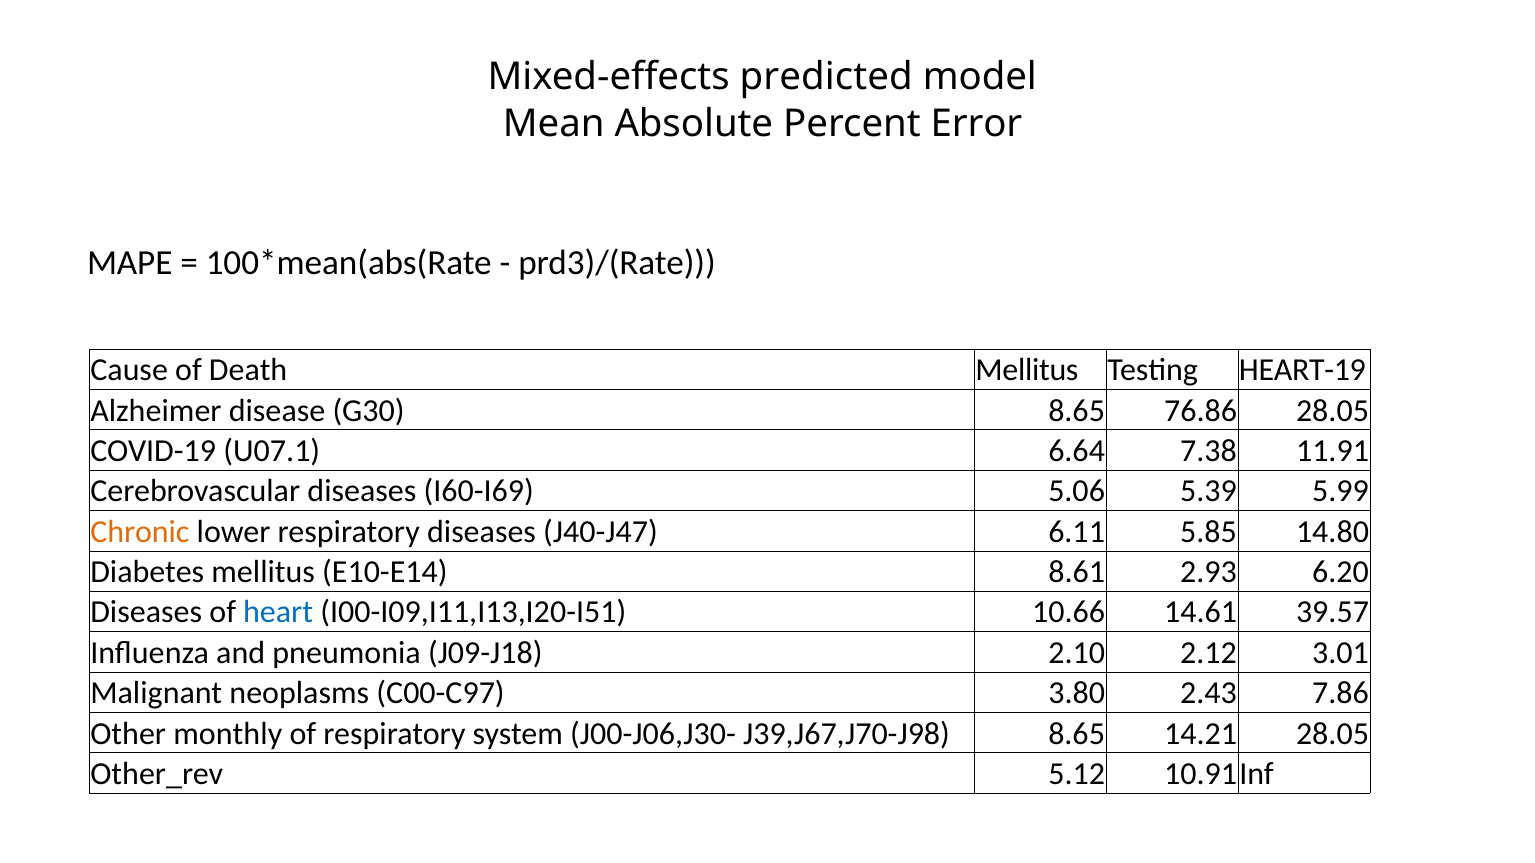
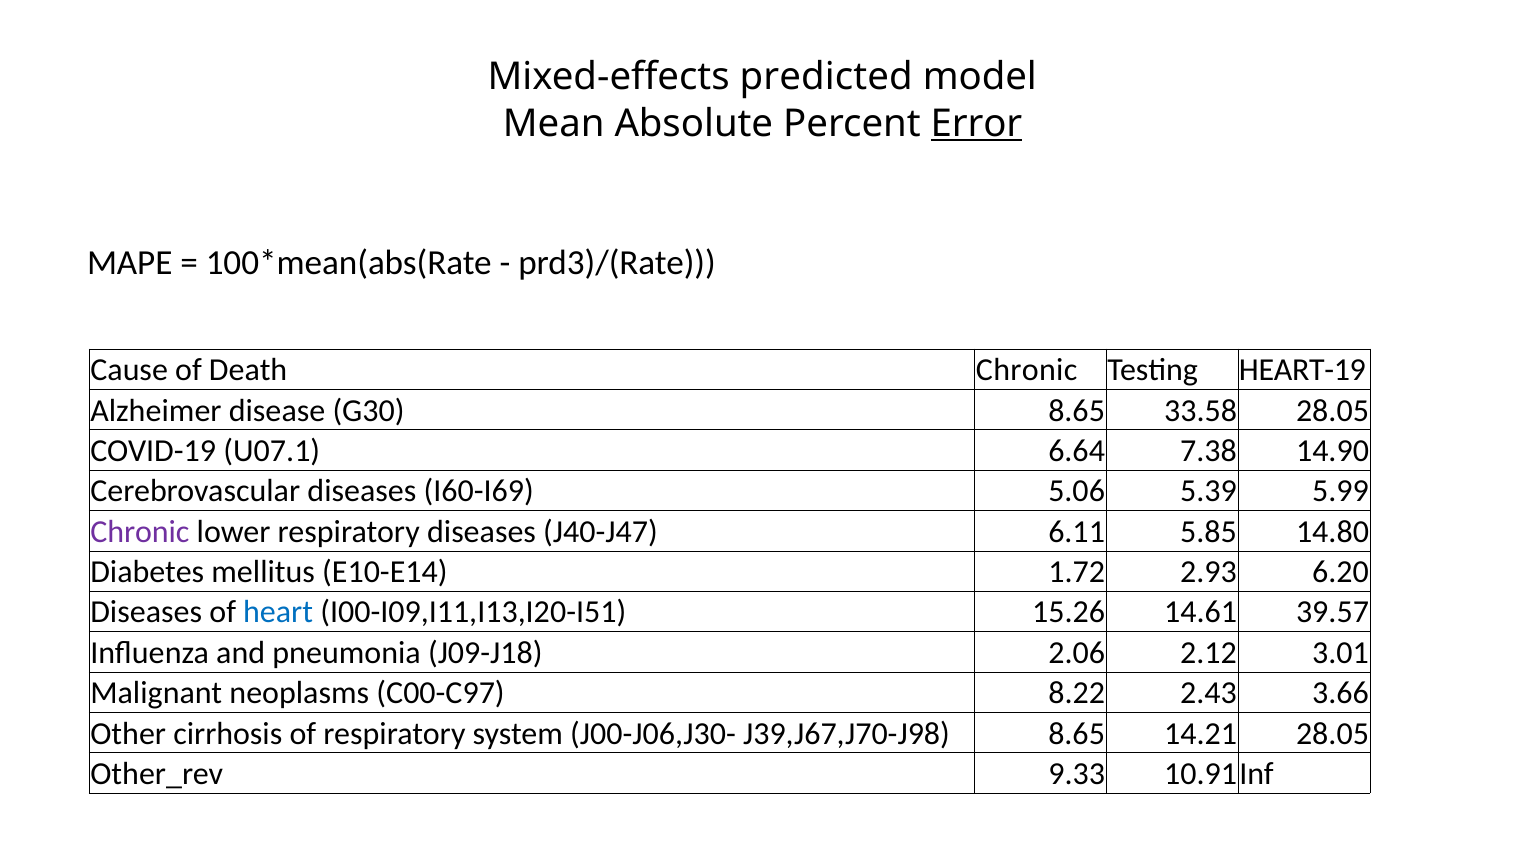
Error underline: none -> present (976, 124)
Death Mellitus: Mellitus -> Chronic (1027, 370)
76.86: 76.86 -> 33.58 (1201, 411)
11.91: 11.91 -> 14.90 (1333, 451)
Chronic colour: orange -> purple (140, 532)
8.61: 8.61 -> 1.72 (1077, 572)
10.66: 10.66 -> 15.26 (1069, 613)
2.10: 2.10 -> 2.06 (1077, 653)
3.80: 3.80 -> 8.22 (1077, 693)
7.86: 7.86 -> 3.66 (1341, 693)
monthly: monthly -> cirrhosis (228, 734)
5.12: 5.12 -> 9.33 (1077, 774)
